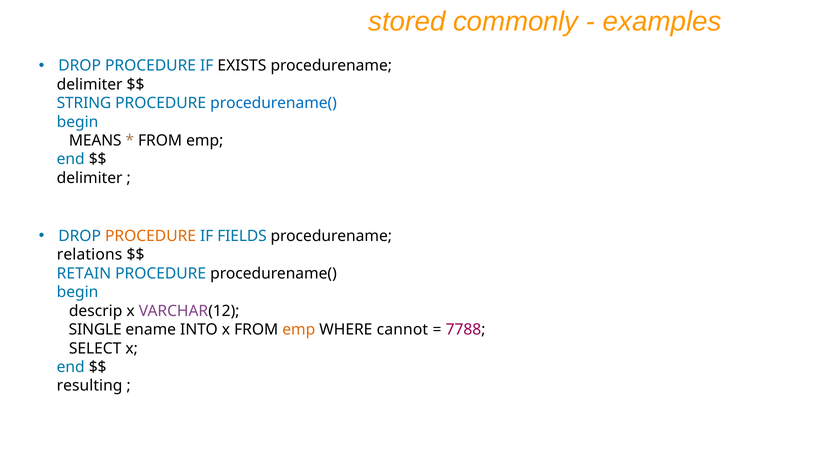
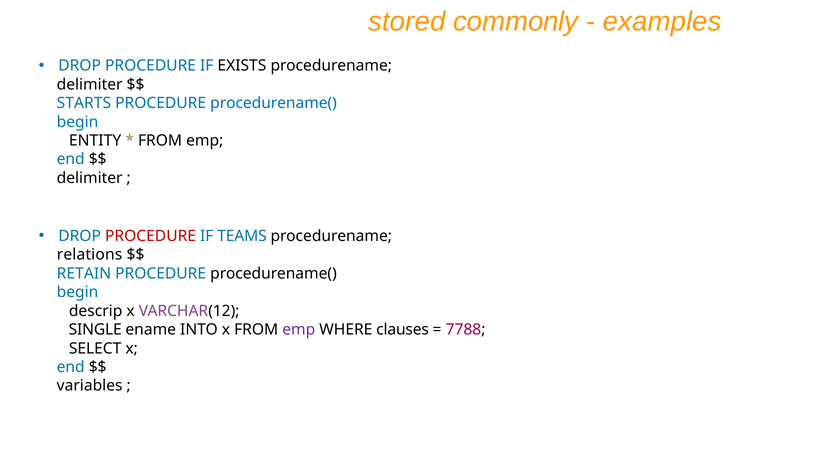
STRING: STRING -> STARTS (84, 103)
MEANS: MEANS -> ENTITY (95, 141)
PROCEDURE colour: orange -> red (151, 236)
FIELDS: FIELDS -> TEAMS (242, 236)
emp colour: orange -> purple (299, 330)
cannot: cannot -> clauses (403, 330)
resulting: resulting -> variables (90, 386)
